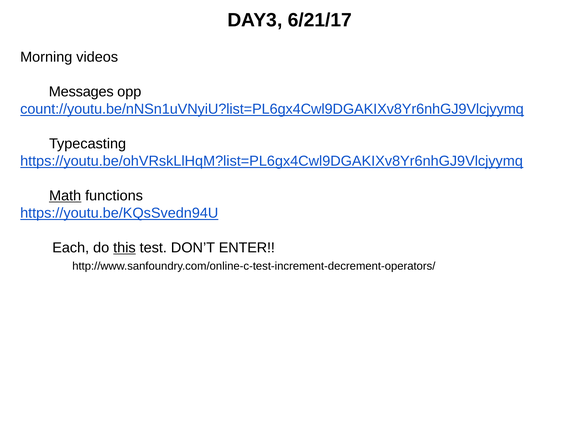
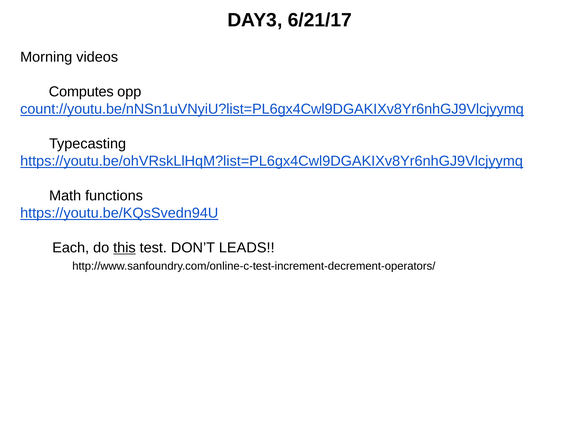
Messages: Messages -> Computes (81, 92)
Math underline: present -> none (65, 196)
ENTER: ENTER -> LEADS (247, 248)
